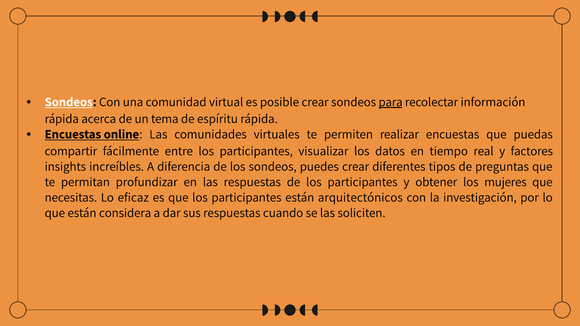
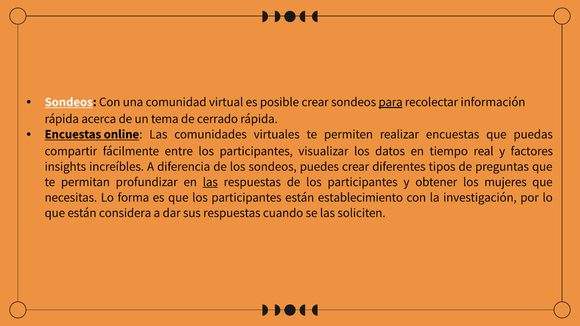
espíritu: espíritu -> cerrado (217, 119)
las underline: none -> present (210, 182)
eficaz: eficaz -> forma (133, 197)
arquitectónicos: arquitectónicos -> establecimiento (360, 197)
